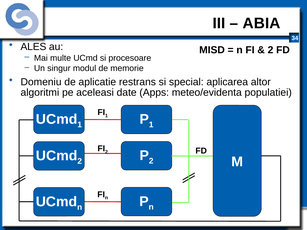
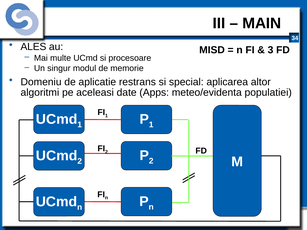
ABIA: ABIA -> MAIN (262, 23)
2: 2 -> 3 (270, 50)
